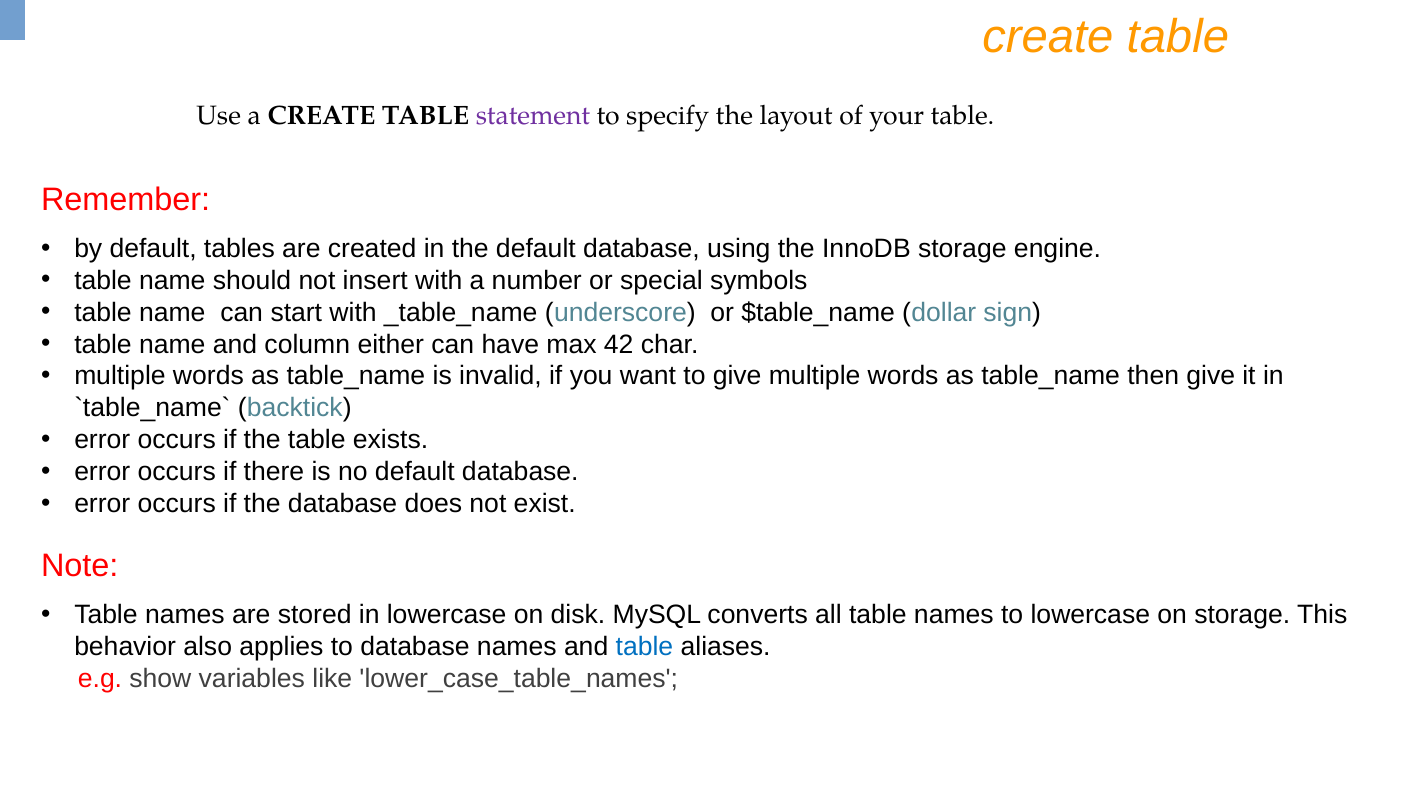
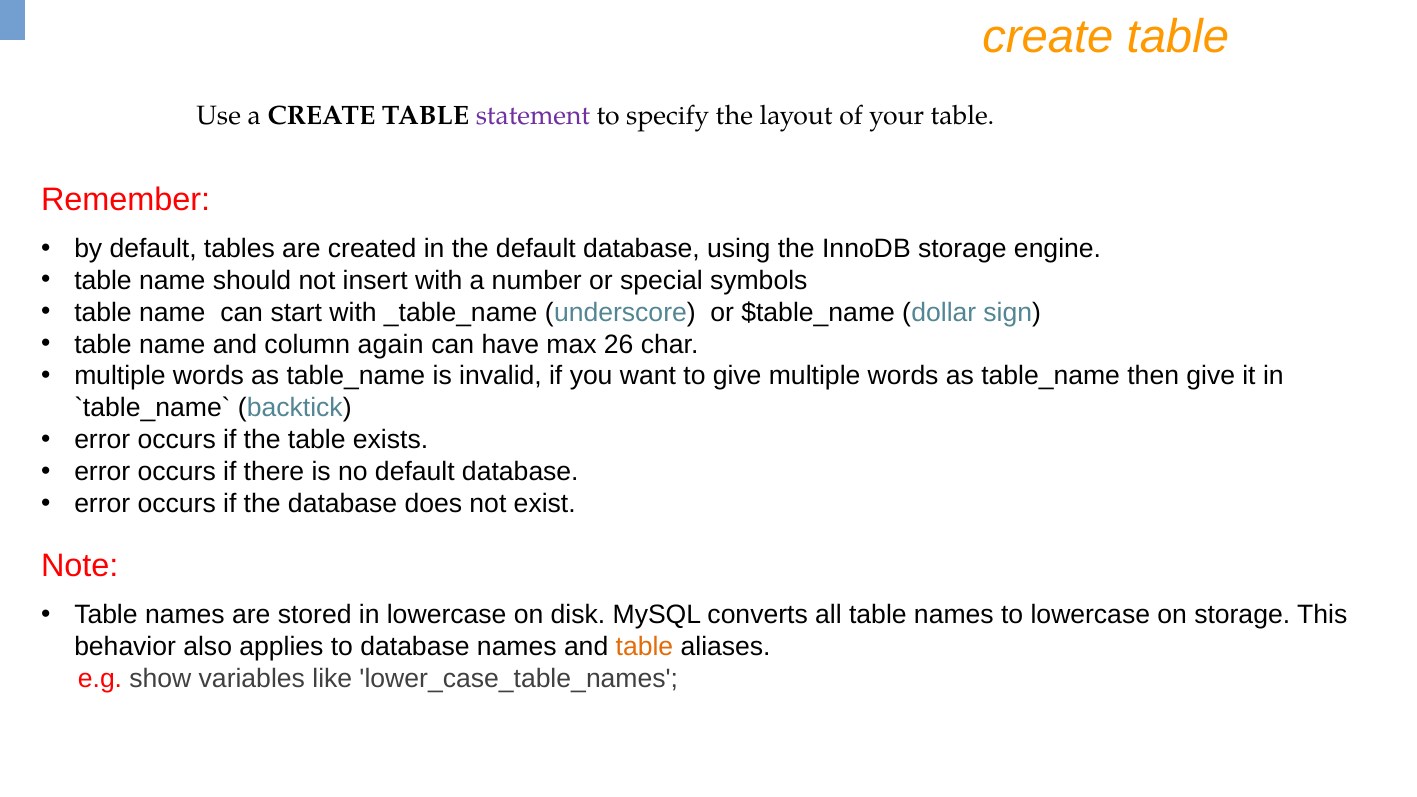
either: either -> again (391, 344)
42: 42 -> 26 (619, 344)
table colour: blue -> orange (644, 647)
